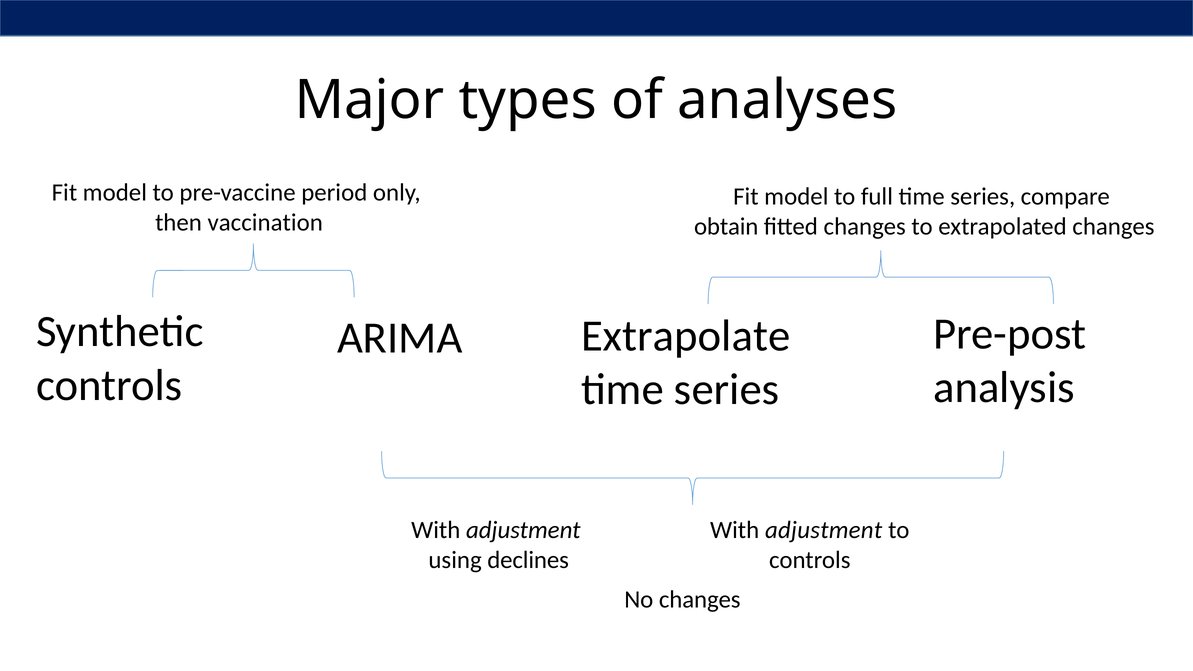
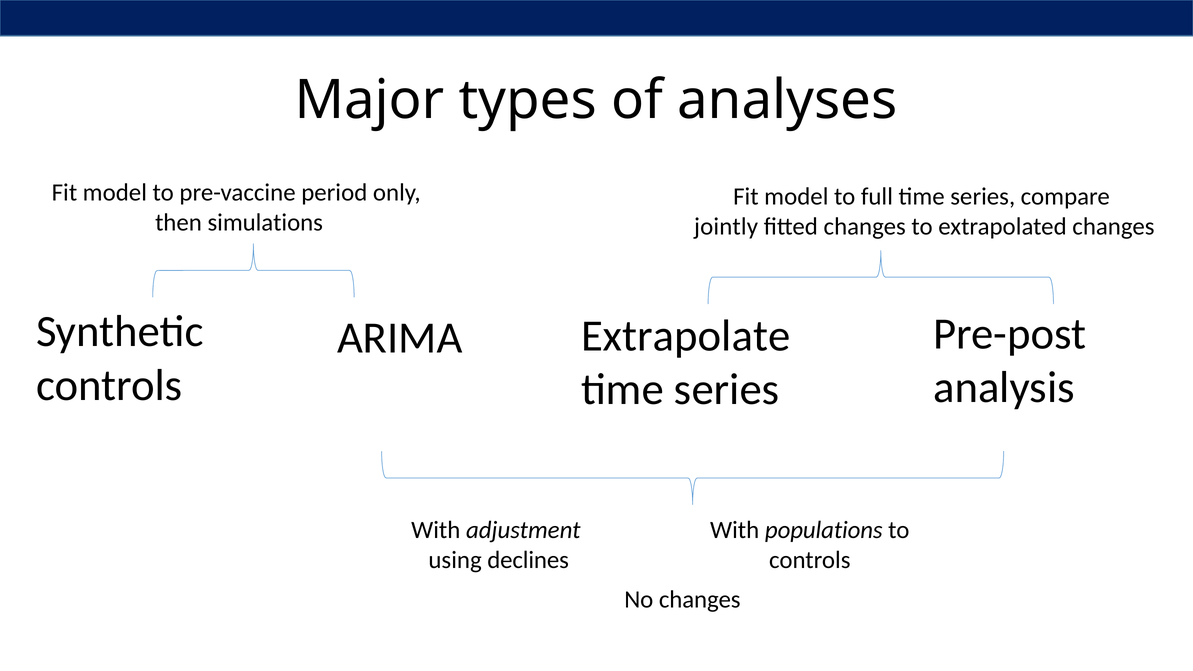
vaccination: vaccination -> simulations (265, 223)
obtain: obtain -> jointly (726, 227)
adjustment: adjustment -> populations (824, 530)
